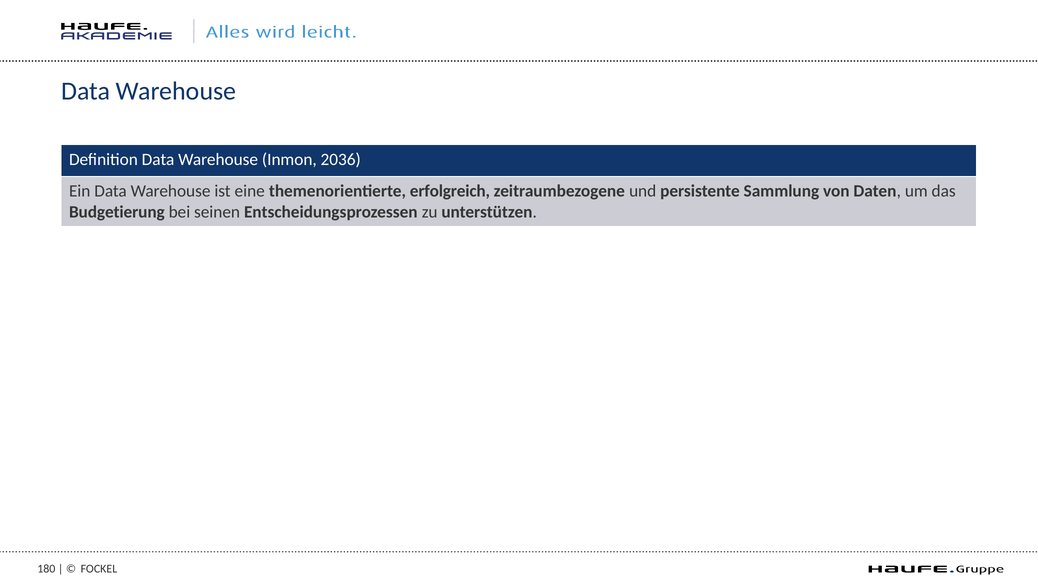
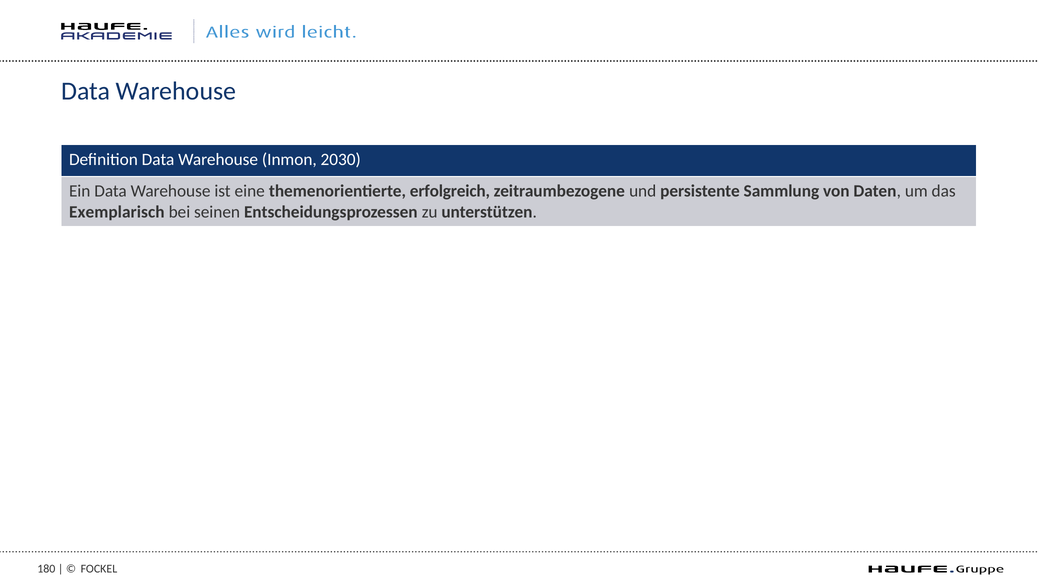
2036: 2036 -> 2030 (341, 159)
Budgetierung: Budgetierung -> Exemplarisch (117, 212)
